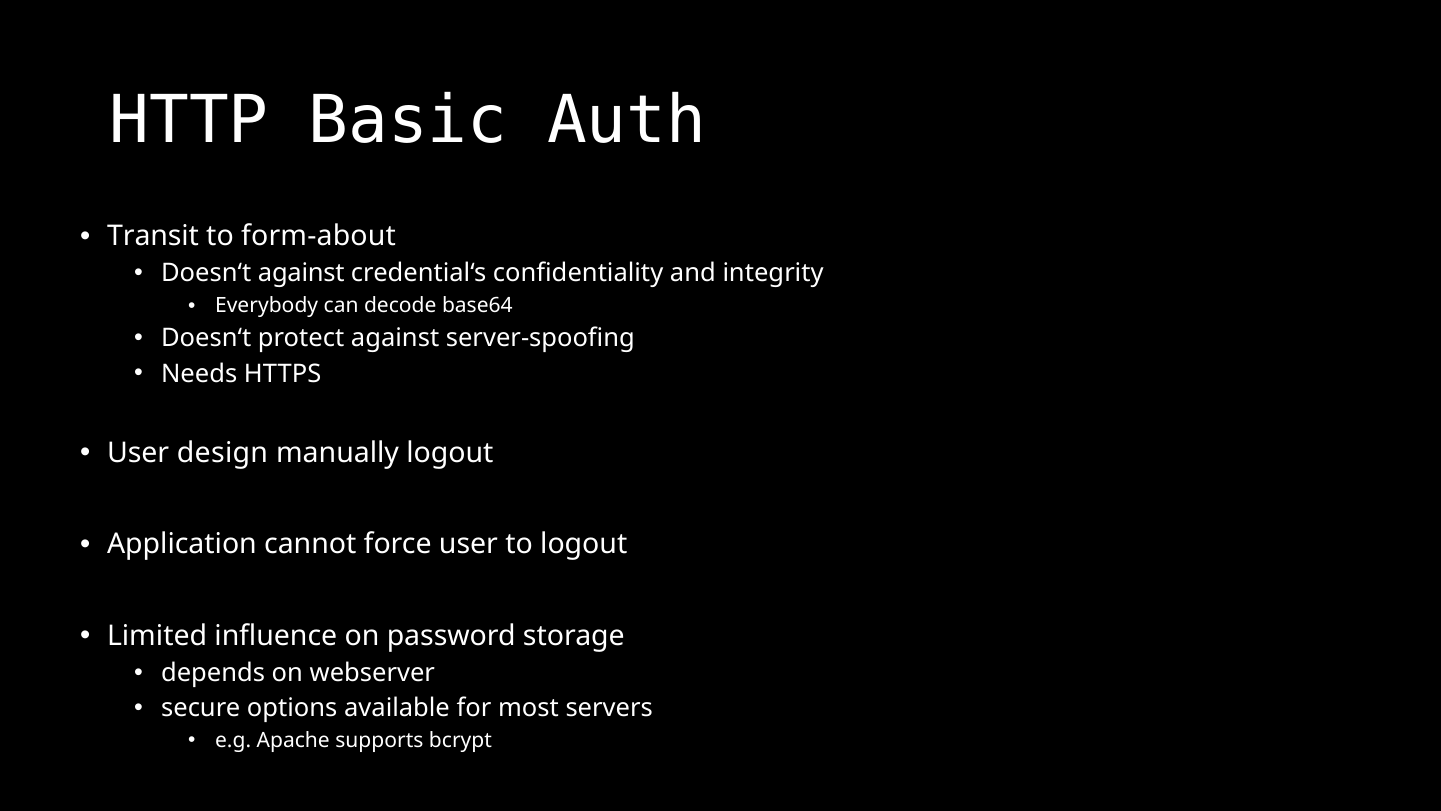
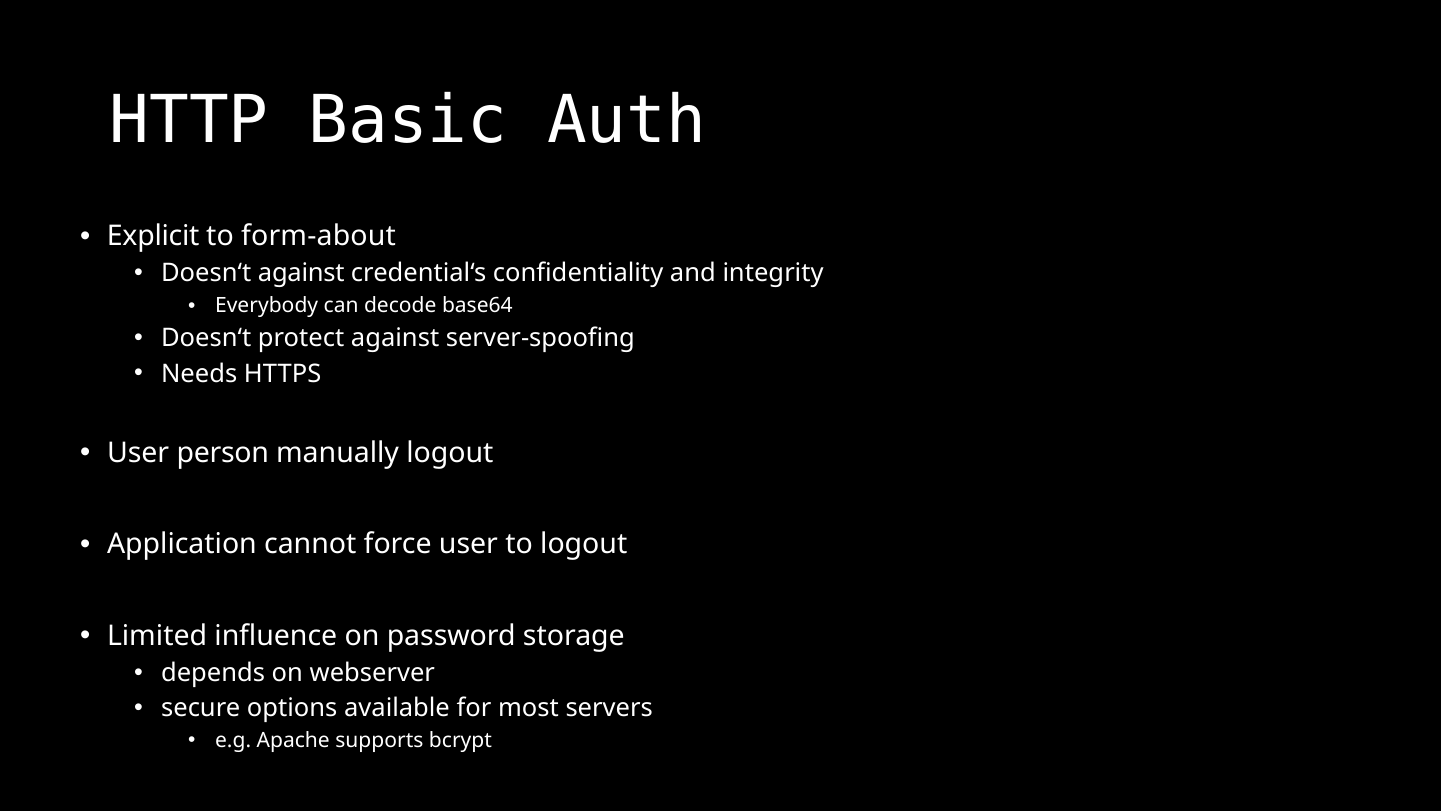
Transit: Transit -> Explicit (153, 236)
design: design -> person (223, 453)
